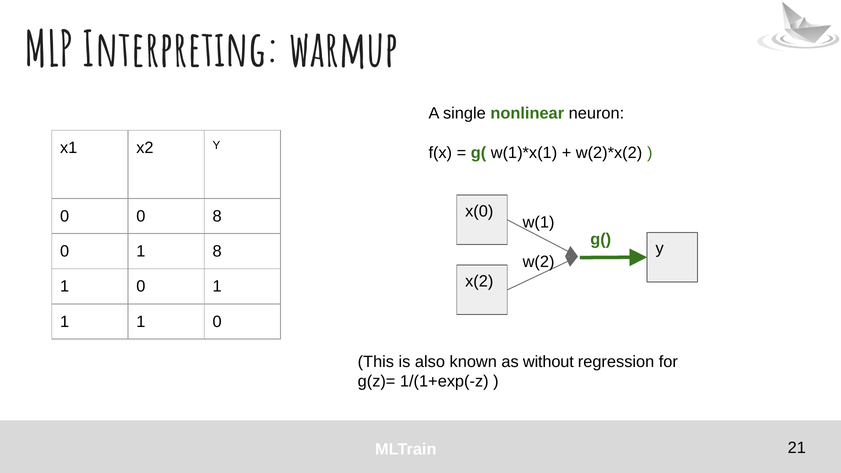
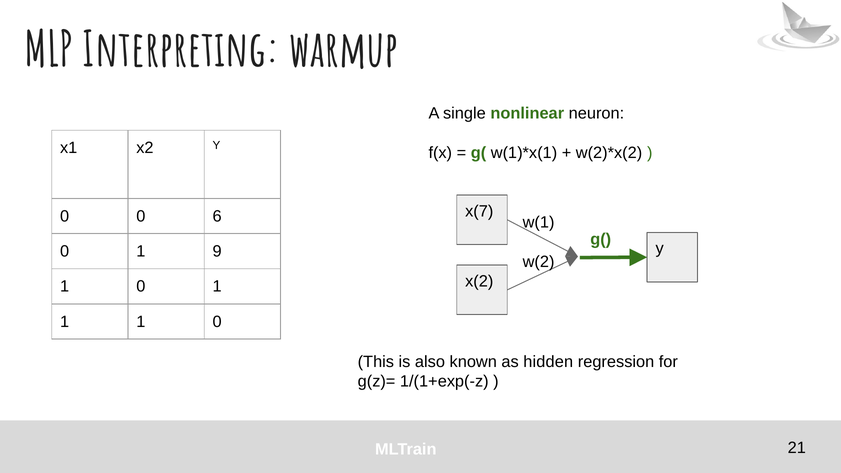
x(0: x(0 -> x(7 (479, 211)
0 8: 8 -> 6 (217, 216)
1 8: 8 -> 9 (217, 251)
without: without -> hidden (548, 362)
